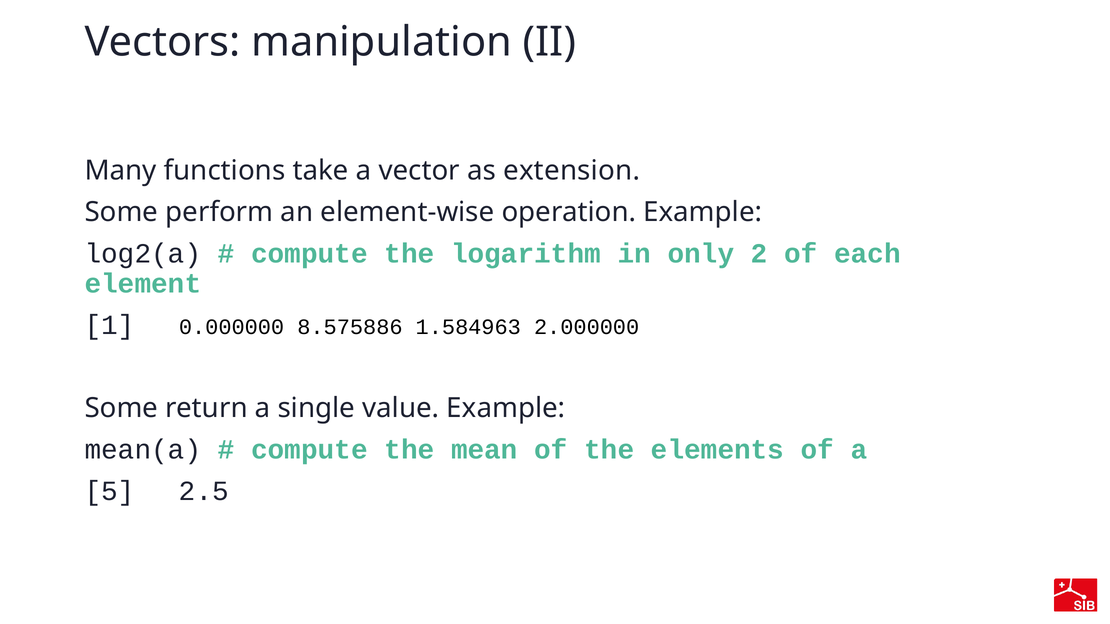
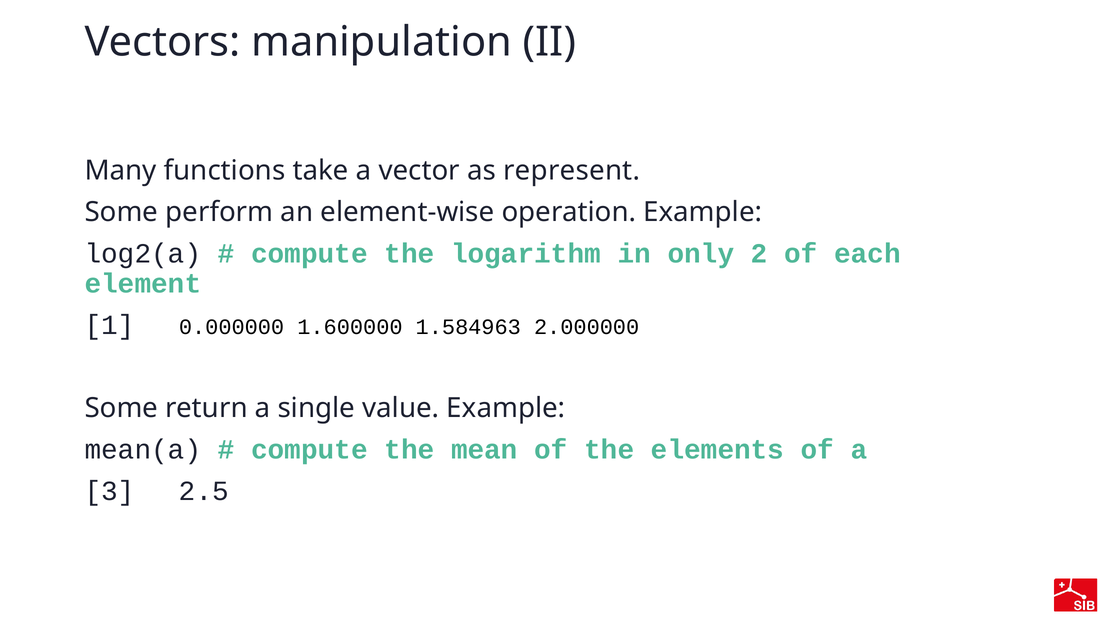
extension: extension -> represent (572, 171)
8.575886: 8.575886 -> 1.600000 (350, 327)
5: 5 -> 3 (110, 491)
